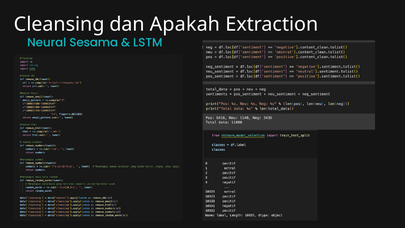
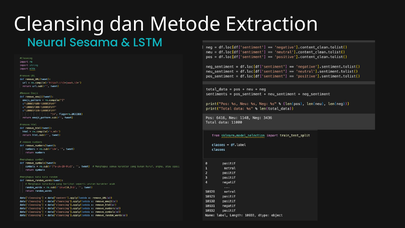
Apakah: Apakah -> Metode (185, 24)
